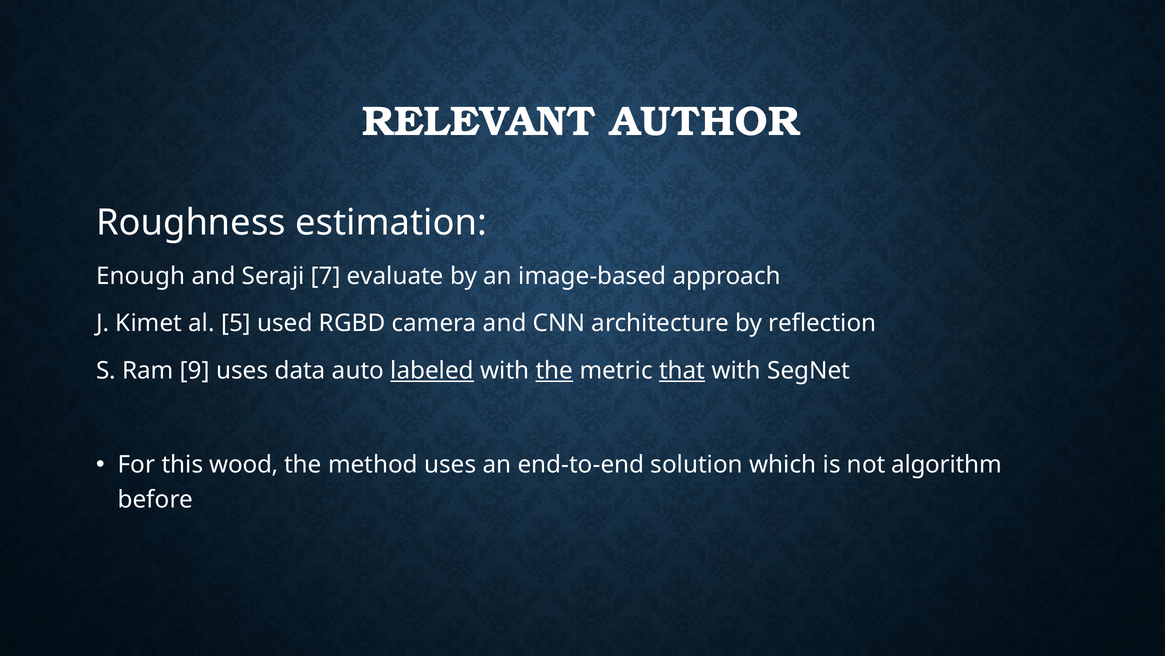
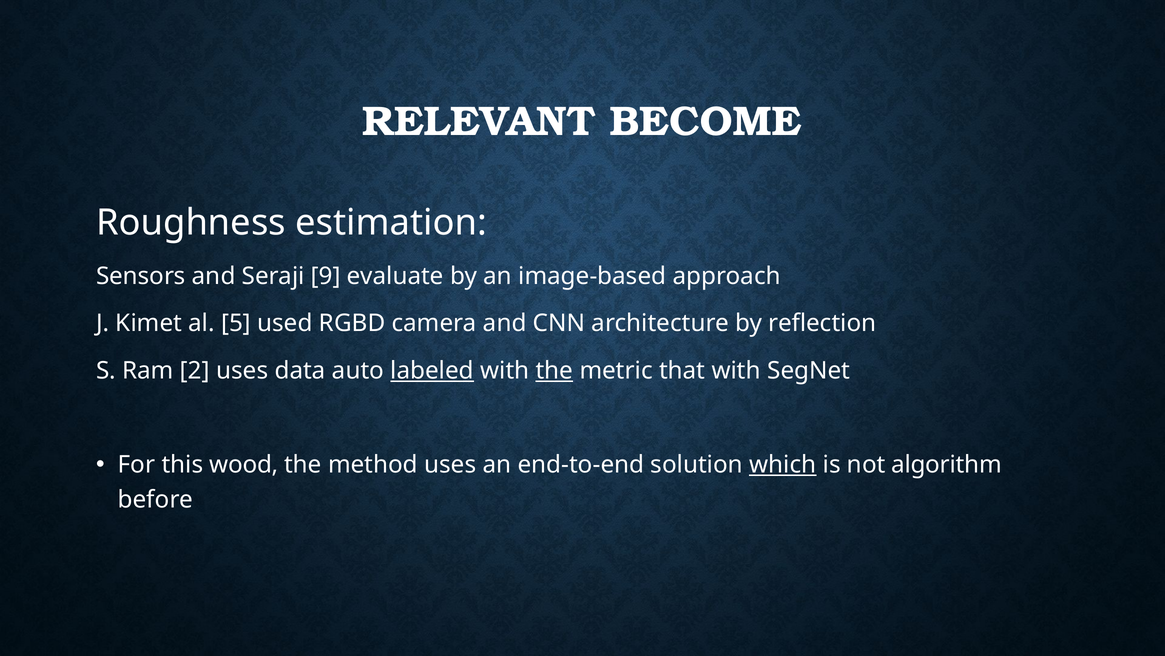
AUTHOR: AUTHOR -> BECOME (706, 121)
Enough: Enough -> Sensors (141, 276)
7: 7 -> 9 (326, 276)
9: 9 -> 2 (195, 370)
that underline: present -> none (682, 370)
which underline: none -> present (783, 464)
